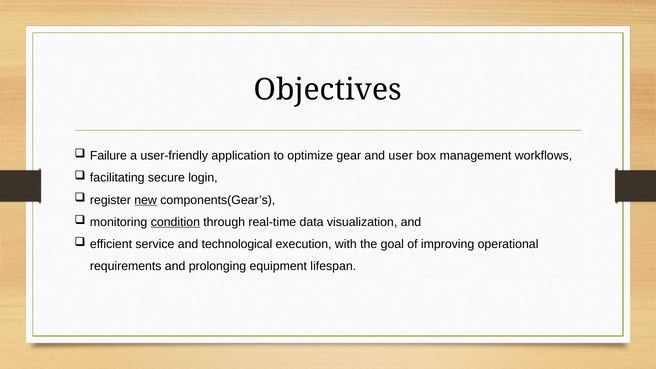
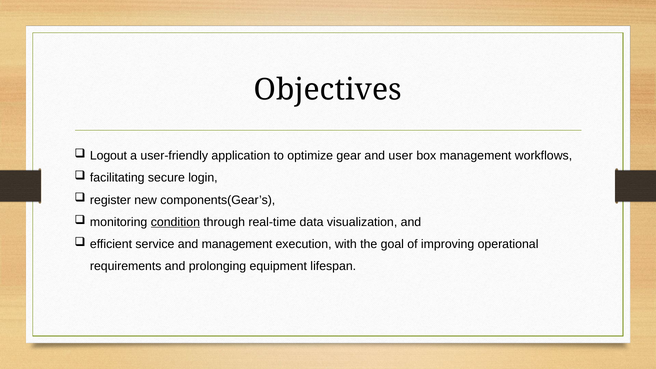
Failure: Failure -> Logout (108, 156)
new underline: present -> none (146, 200)
and technological: technological -> management (237, 244)
